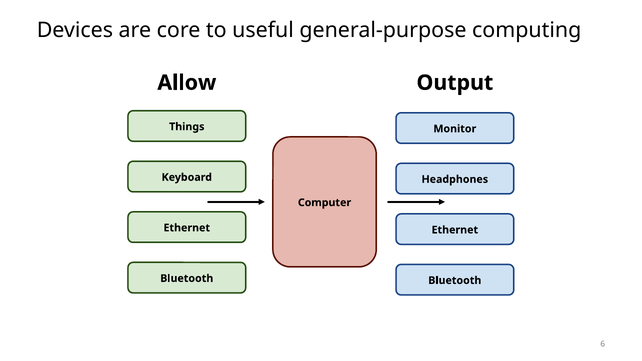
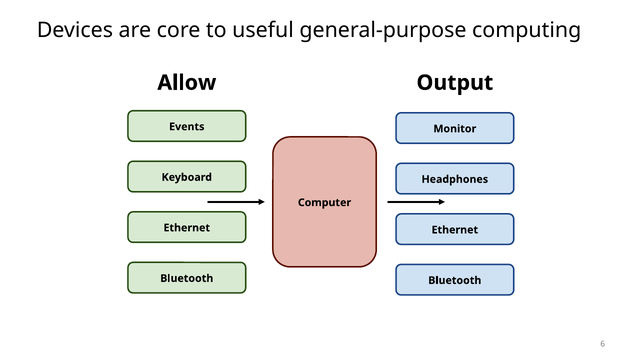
Things: Things -> Events (187, 127)
